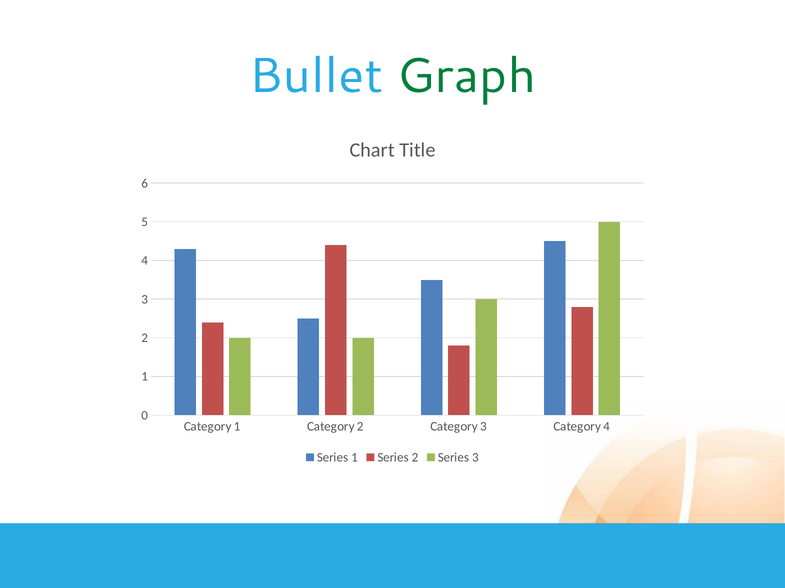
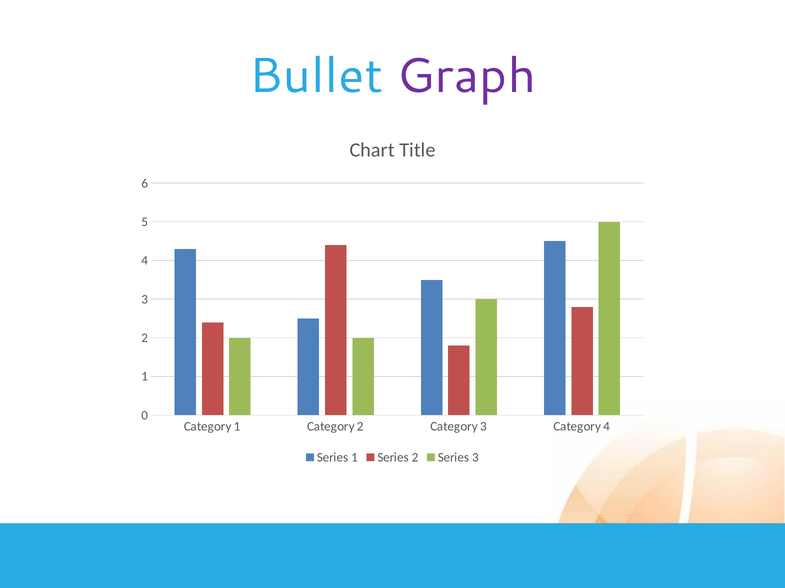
Graph colour: green -> purple (466, 76)
